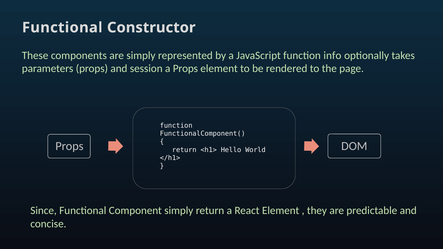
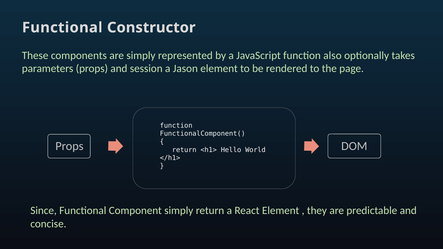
info: info -> also (332, 55)
a Props: Props -> Jason (185, 69)
